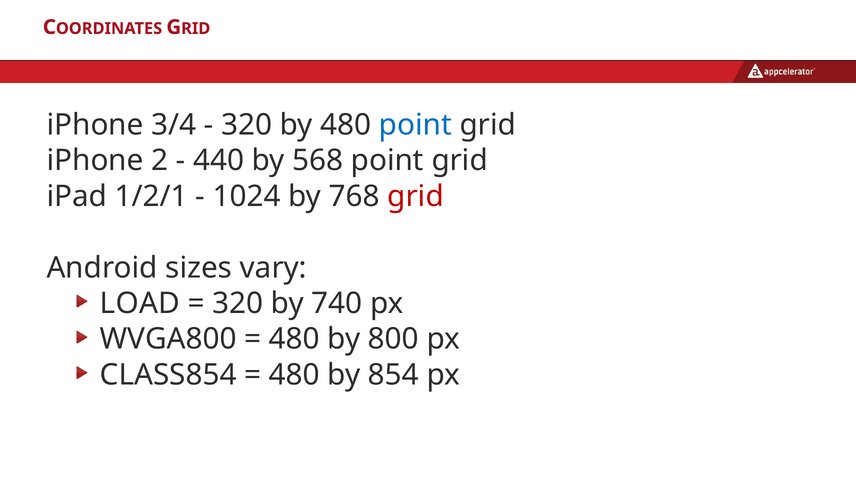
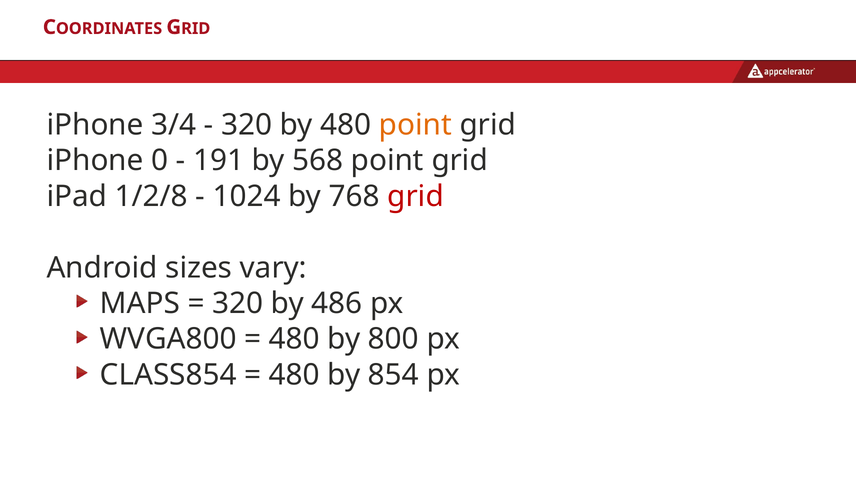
point colour: blue -> orange (415, 125)
2: 2 -> 0 (160, 161)
440: 440 -> 191 (219, 161)
1/2/1: 1/2/1 -> 1/2/8 (151, 196)
LOAD: LOAD -> MAPS (140, 303)
740: 740 -> 486 (337, 303)
